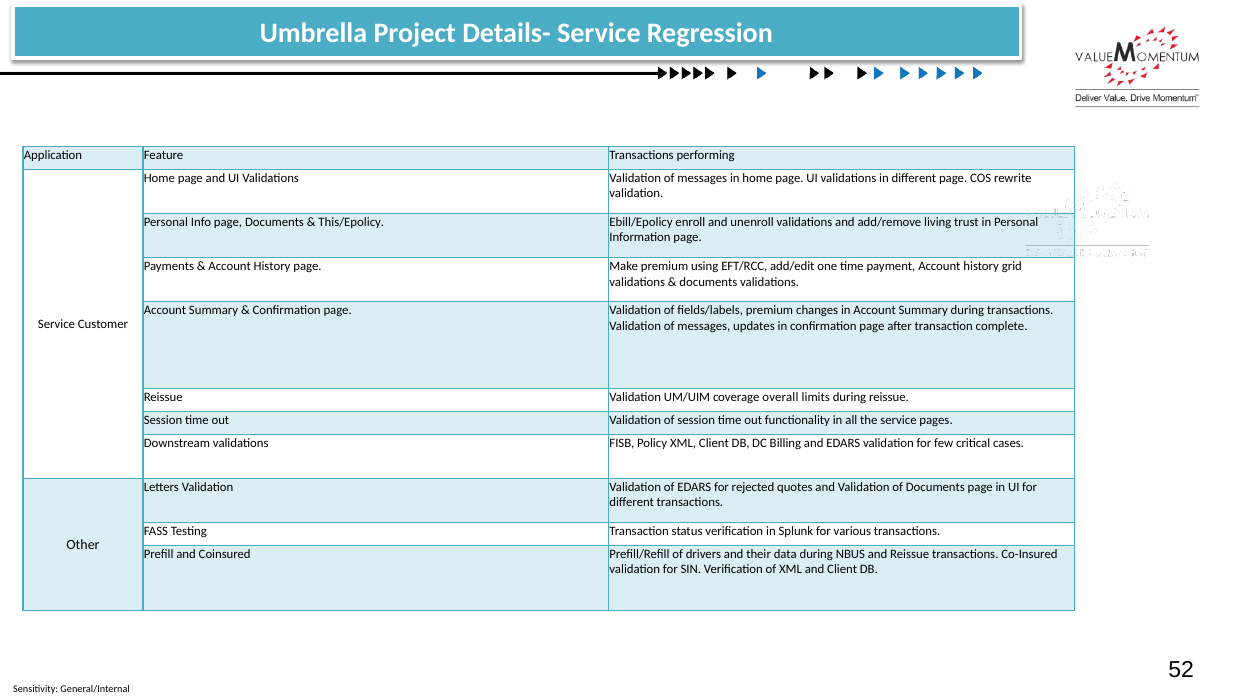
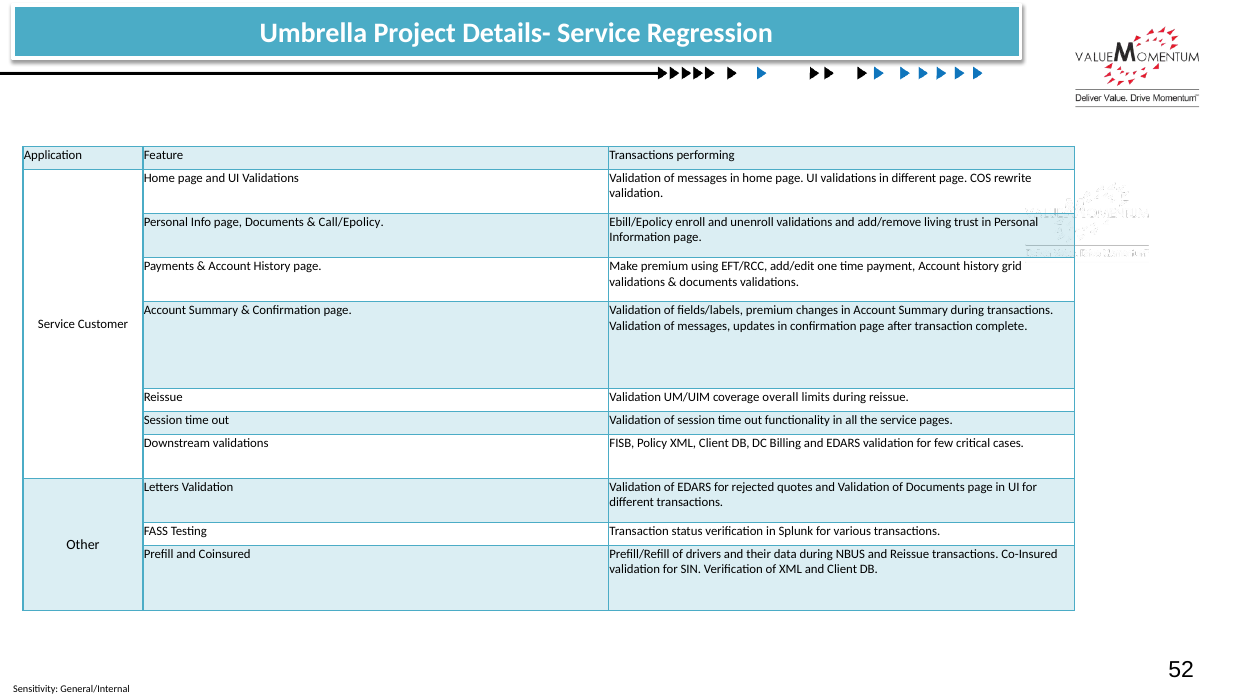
This/Epolicy: This/Epolicy -> Call/Epolicy (351, 222)
